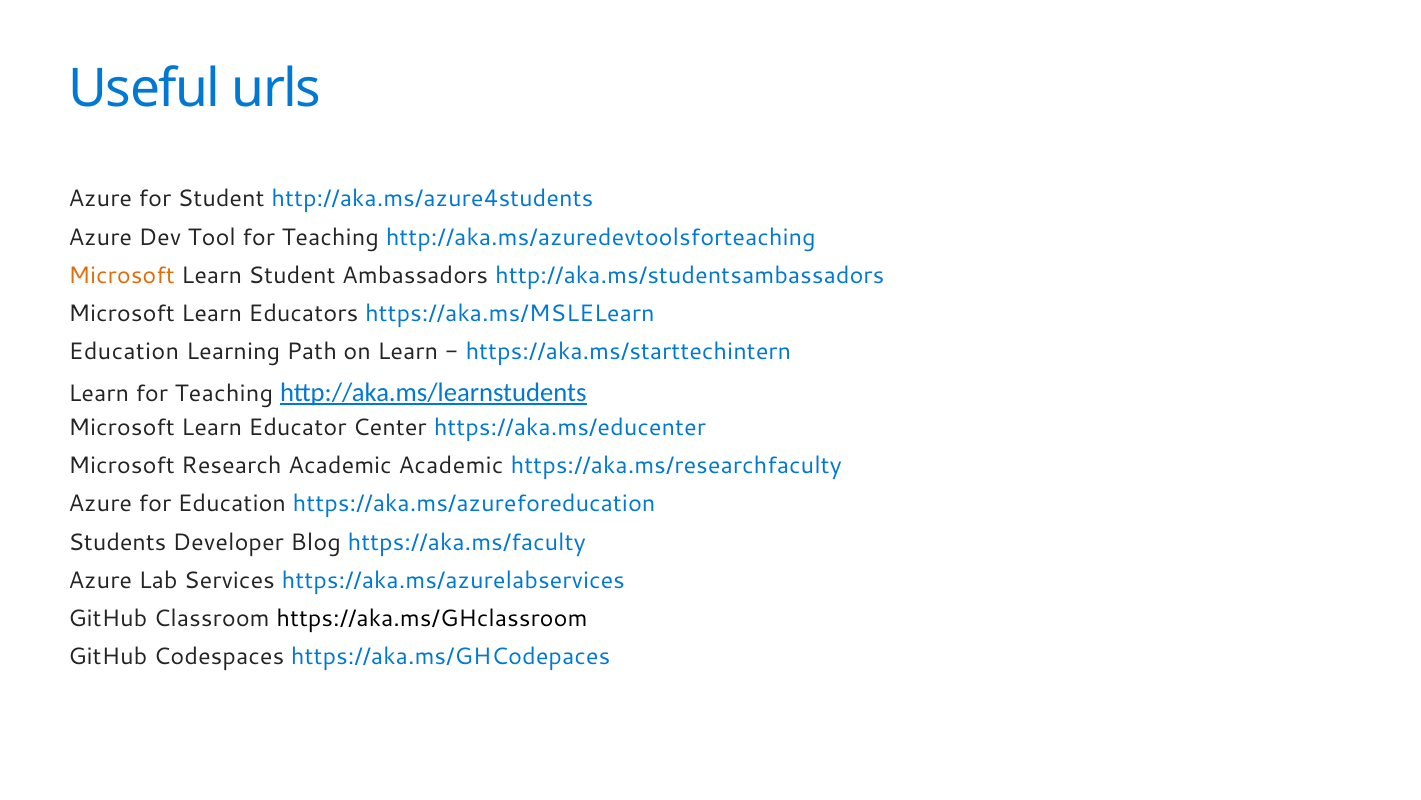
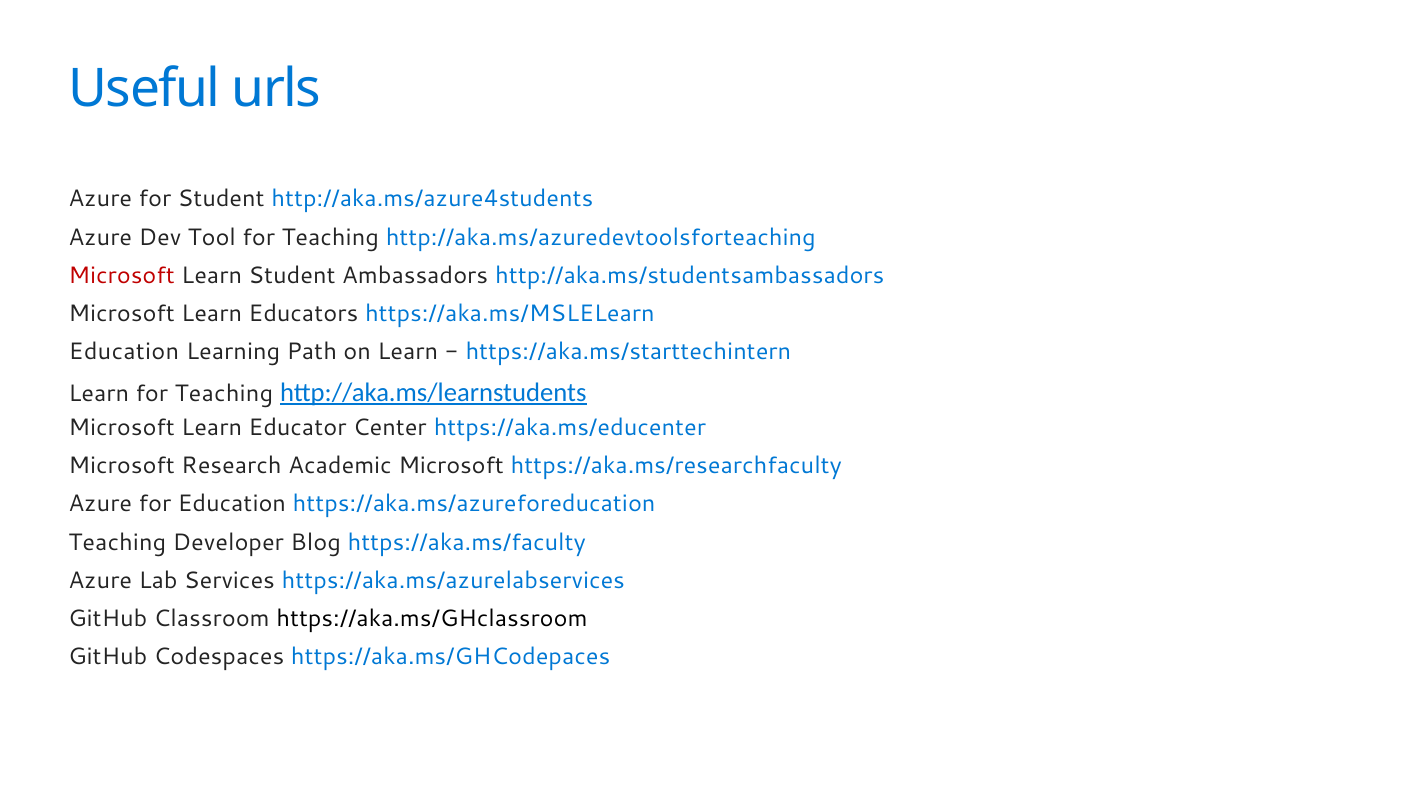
Microsoft colour: orange -> red (122, 275)
Academic Academic: Academic -> Microsoft (451, 466)
Students: Students -> Teaching (117, 542)
